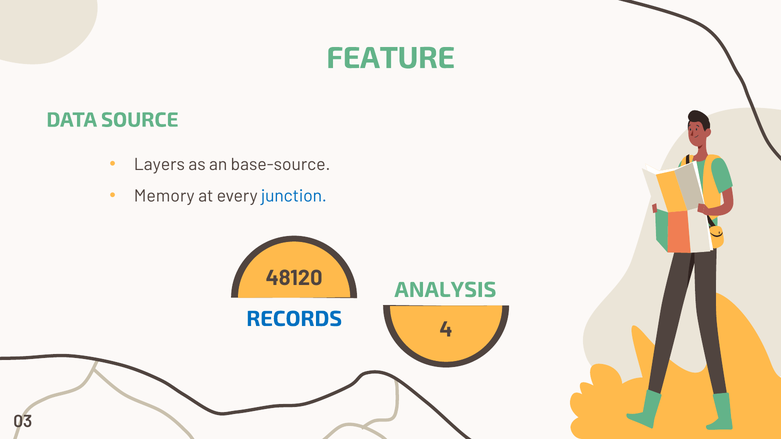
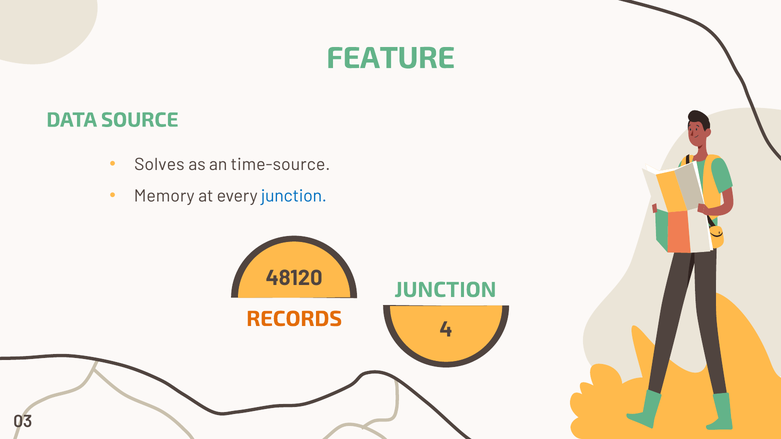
Layers: Layers -> Solves (159, 165)
base-source: base-source -> time-source (280, 165)
ANALYSIS: ANALYSIS -> JUNCTION (445, 290)
RECORDS colour: blue -> orange (294, 319)
